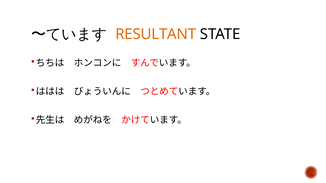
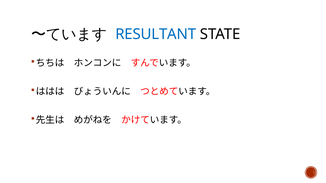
RESULTANT colour: orange -> blue (156, 34)
